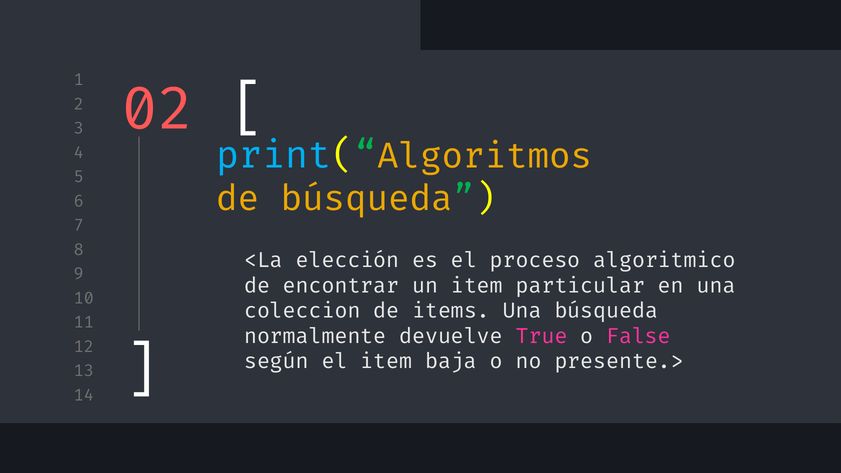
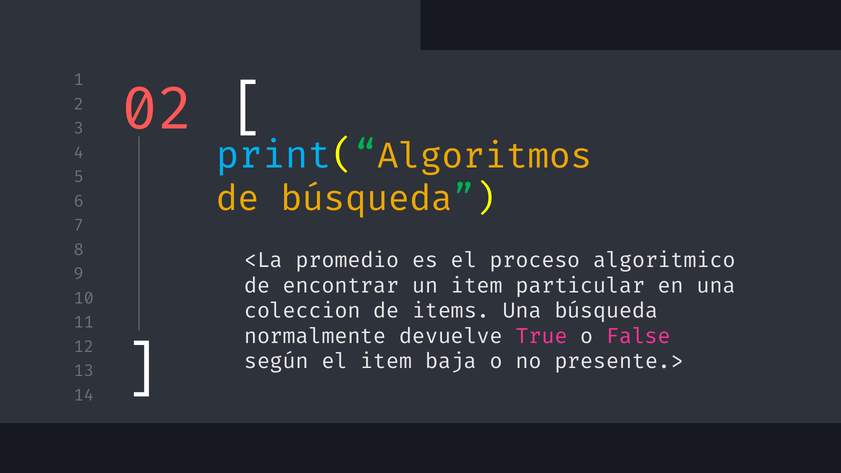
elección: elección -> promedio (348, 261)
